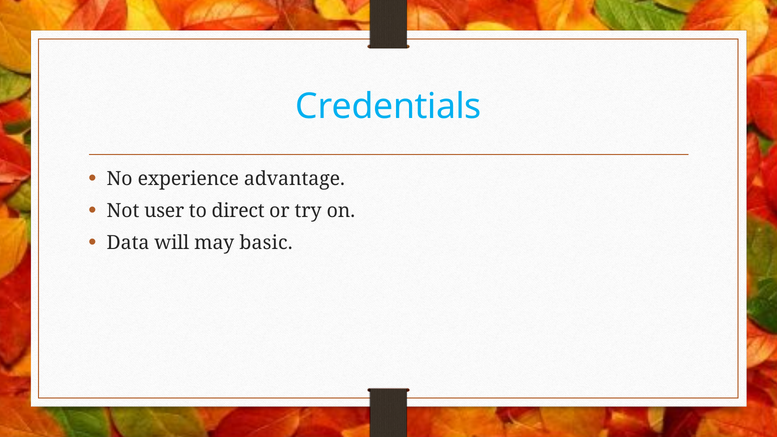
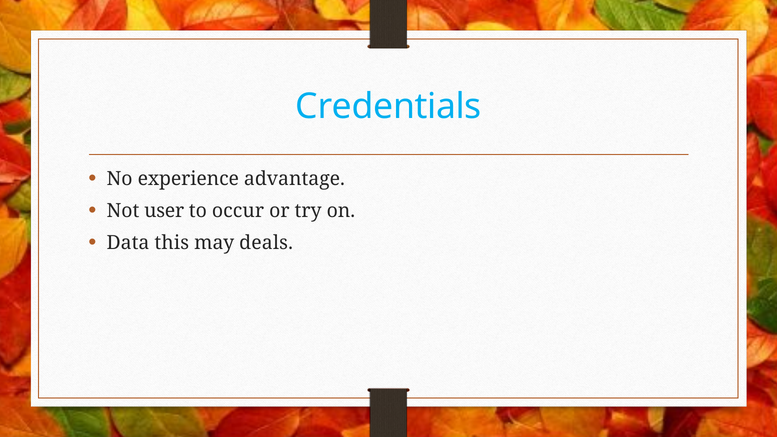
direct: direct -> occur (238, 211)
will: will -> this (172, 243)
basic: basic -> deals (266, 243)
